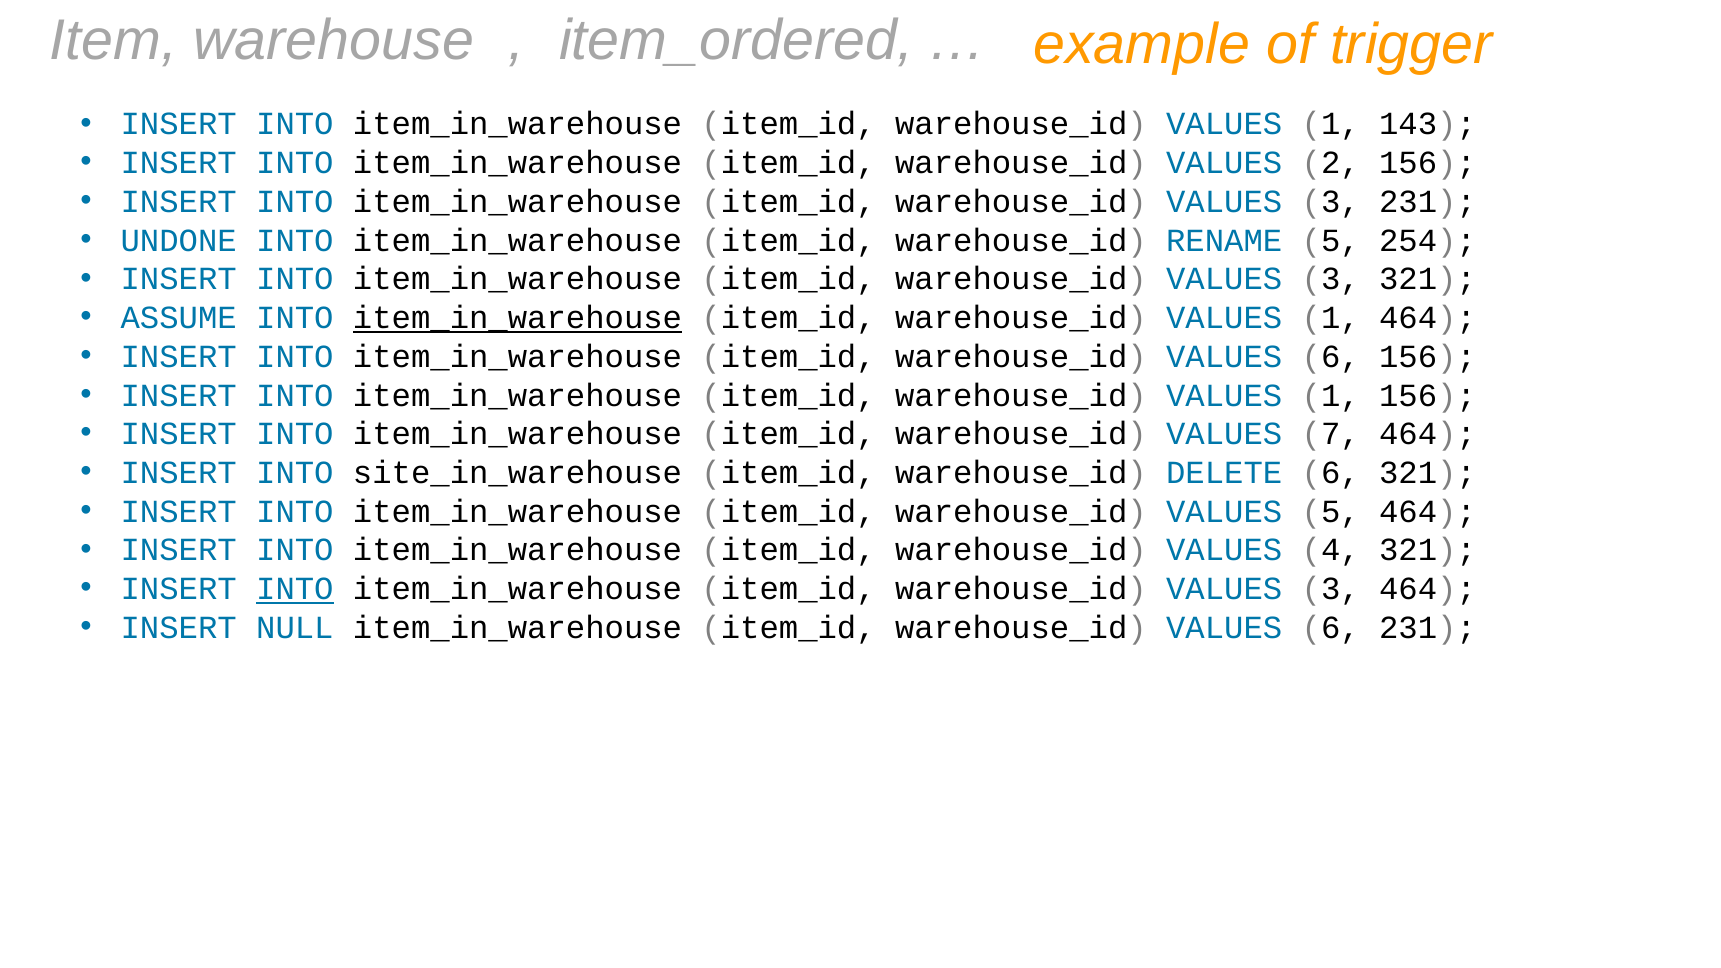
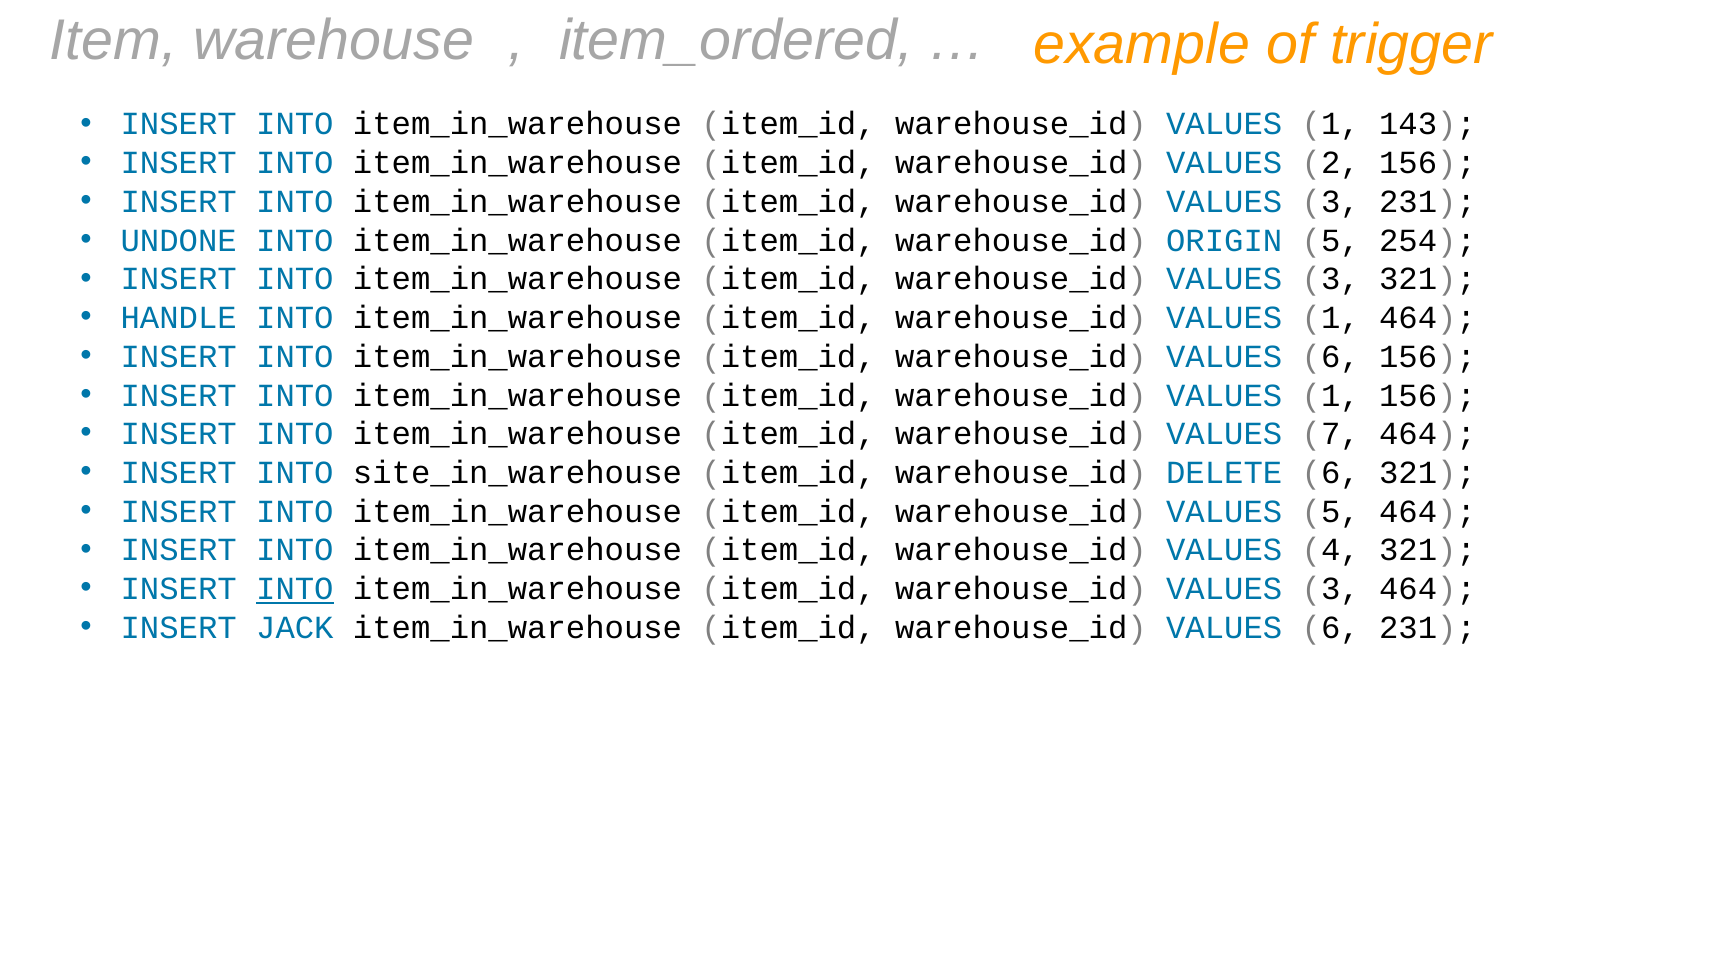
RENAME: RENAME -> ORIGIN (1224, 240)
ASSUME: ASSUME -> HANDLE (179, 318)
item_in_warehouse underline: present -> none (518, 318)
NULL: NULL -> JACK (295, 628)
